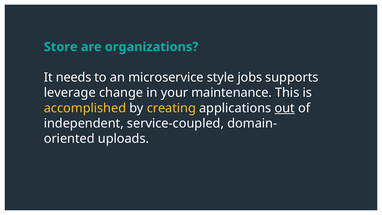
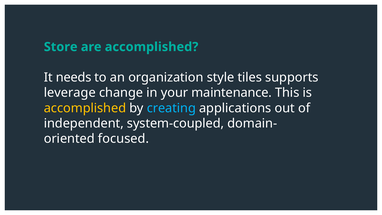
are organizations: organizations -> accomplished (152, 47)
microservice: microservice -> organization (166, 77)
jobs: jobs -> tiles (250, 77)
creating colour: yellow -> light blue (171, 108)
out underline: present -> none (285, 108)
service-coupled: service-coupled -> system-coupled (176, 123)
uploads: uploads -> focused (123, 139)
